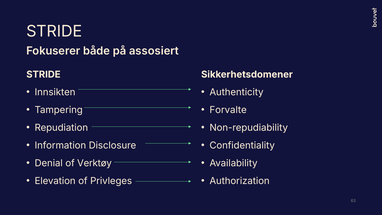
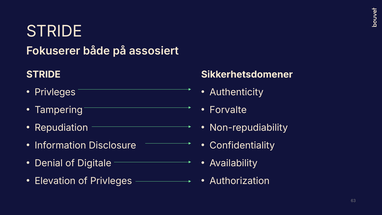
Innsikten: Innsikten -> Privleges (55, 92)
Verktøy: Verktøy -> Digitale (94, 163)
